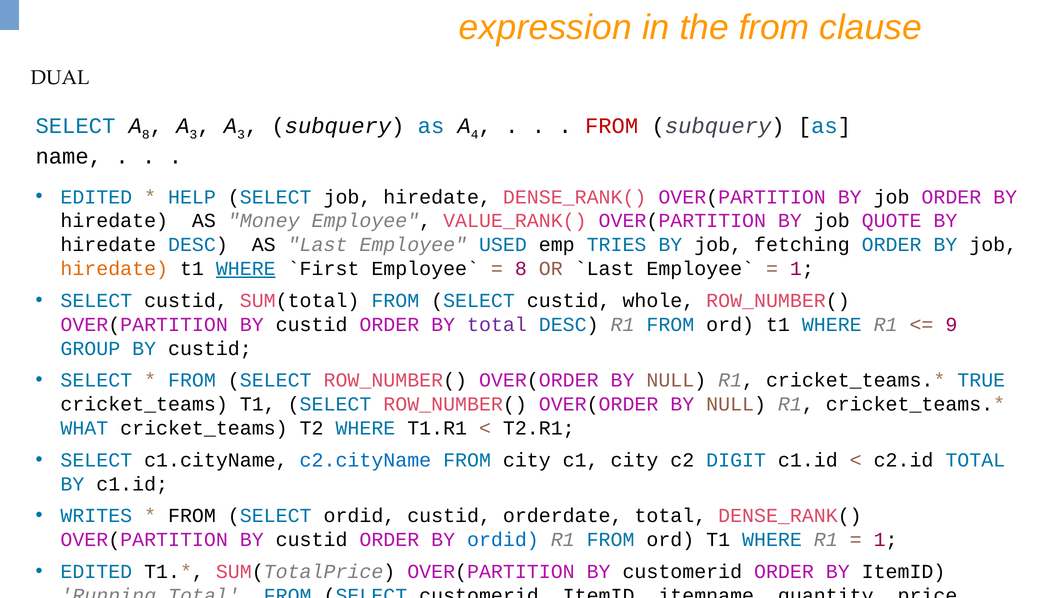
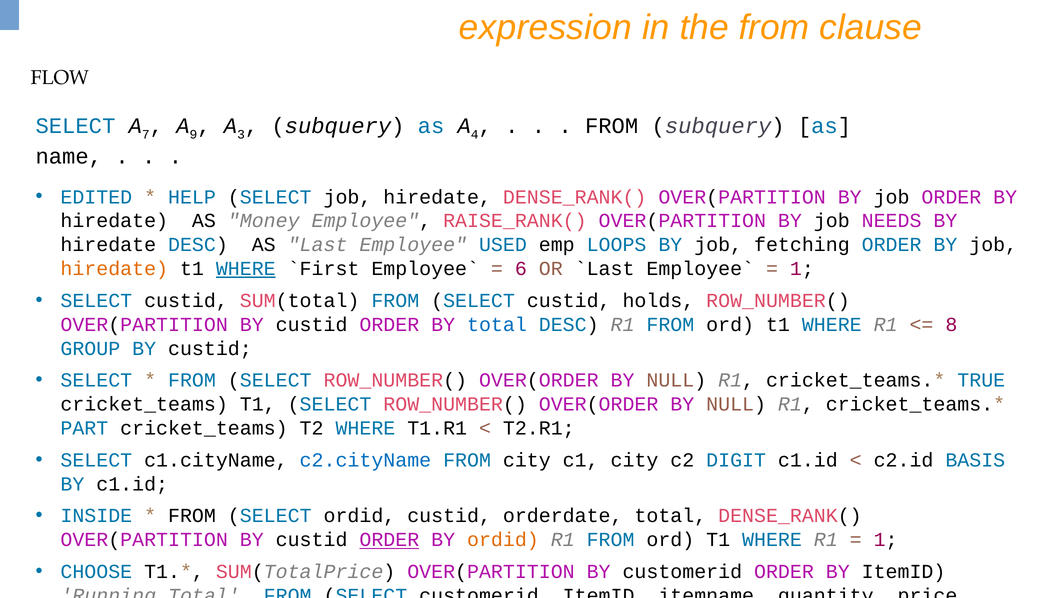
DUAL: DUAL -> FLOW (60, 78)
8: 8 -> 7 (146, 135)
3: 3 -> 9 (193, 135)
FROM colour: red -> black (612, 126)
VALUE_RANK(: VALUE_RANK( -> RAISE_RANK( (515, 221)
QUOTE: QUOTE -> NEEDS (892, 221)
TRIES: TRIES -> LOOPS (617, 245)
8: 8 -> 6 (521, 269)
whole: whole -> holds (658, 301)
total colour: purple -> blue (497, 324)
9: 9 -> 8 (951, 324)
WHAT: WHAT -> PART (84, 428)
c2.id TOTAL: TOTAL -> BASIS (975, 460)
WRITES: WRITES -> INSIDE (96, 516)
ORDER underline: none -> present (389, 540)
ordid colour: blue -> orange (503, 540)
EDITED: EDITED -> CHOOSE (96, 572)
